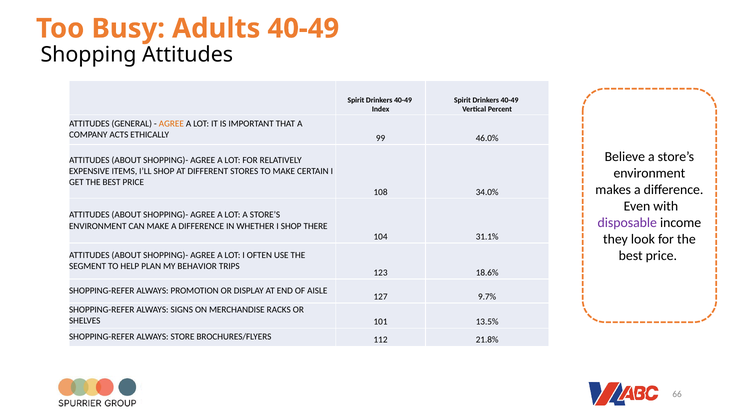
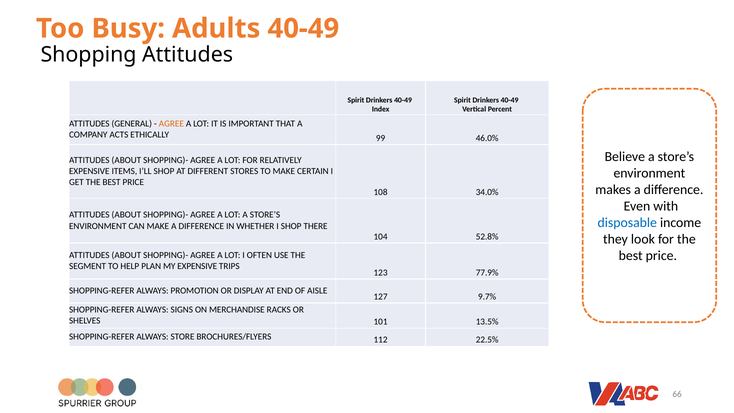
disposable colour: purple -> blue (627, 223)
31.1%: 31.1% -> 52.8% (487, 237)
MY BEHAVIOR: BEHAVIOR -> EXPENSIVE (197, 266)
18.6%: 18.6% -> 77.9% (487, 273)
21.8%: 21.8% -> 22.5% (487, 340)
